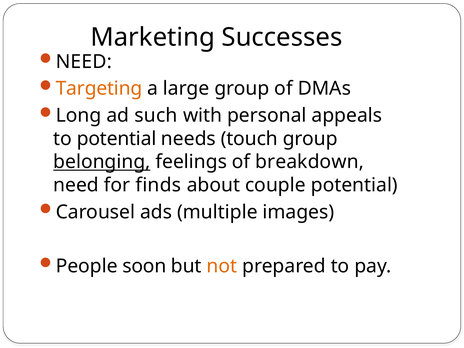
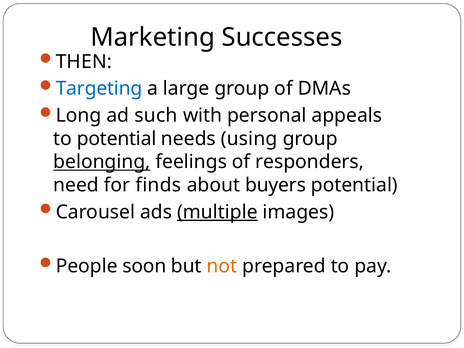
NEED: NEED -> THEN (84, 62)
Targeting colour: orange -> blue (99, 89)
touch: touch -> using (249, 139)
breakdown: breakdown -> responders (310, 162)
couple: couple -> buyers (275, 185)
multiple underline: none -> present (217, 212)
